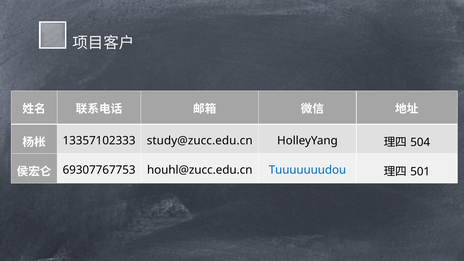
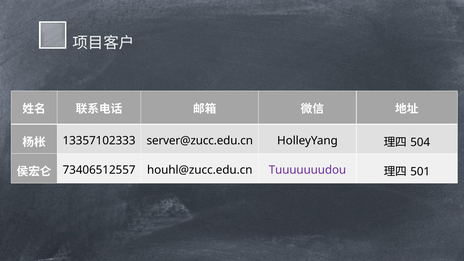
study@zucc.edu.cn: study@zucc.edu.cn -> server@zucc.edu.cn (200, 141)
69307767753: 69307767753 -> 73406512557 (99, 170)
Tuuuuuuudou colour: blue -> purple (307, 170)
